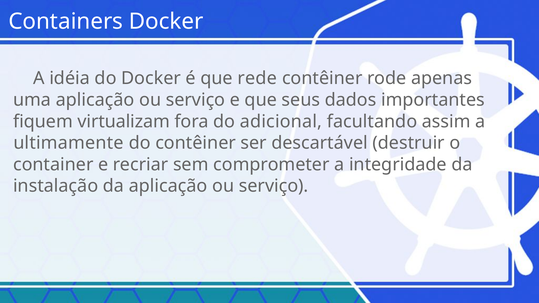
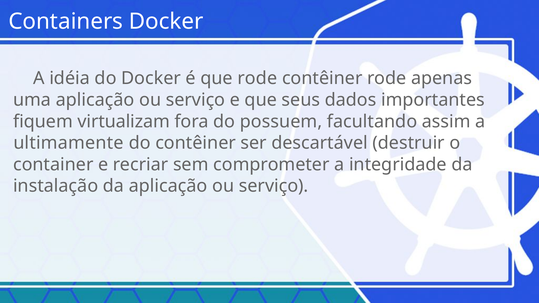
que rede: rede -> rode (257, 78)
adicional: adicional -> possuem (281, 121)
